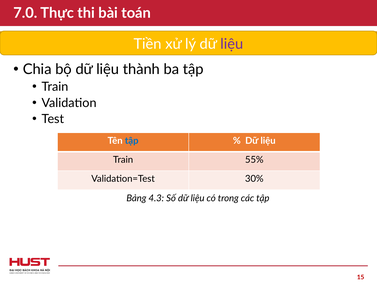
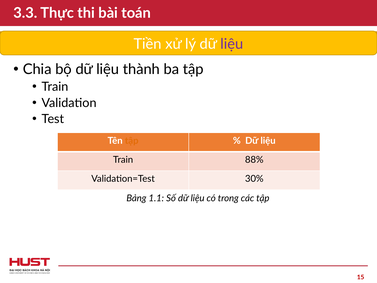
7.0: 7.0 -> 3.3 (25, 13)
tập colour: blue -> orange (132, 141)
55%: 55% -> 88% (254, 160)
4.3: 4.3 -> 1.1 (156, 198)
